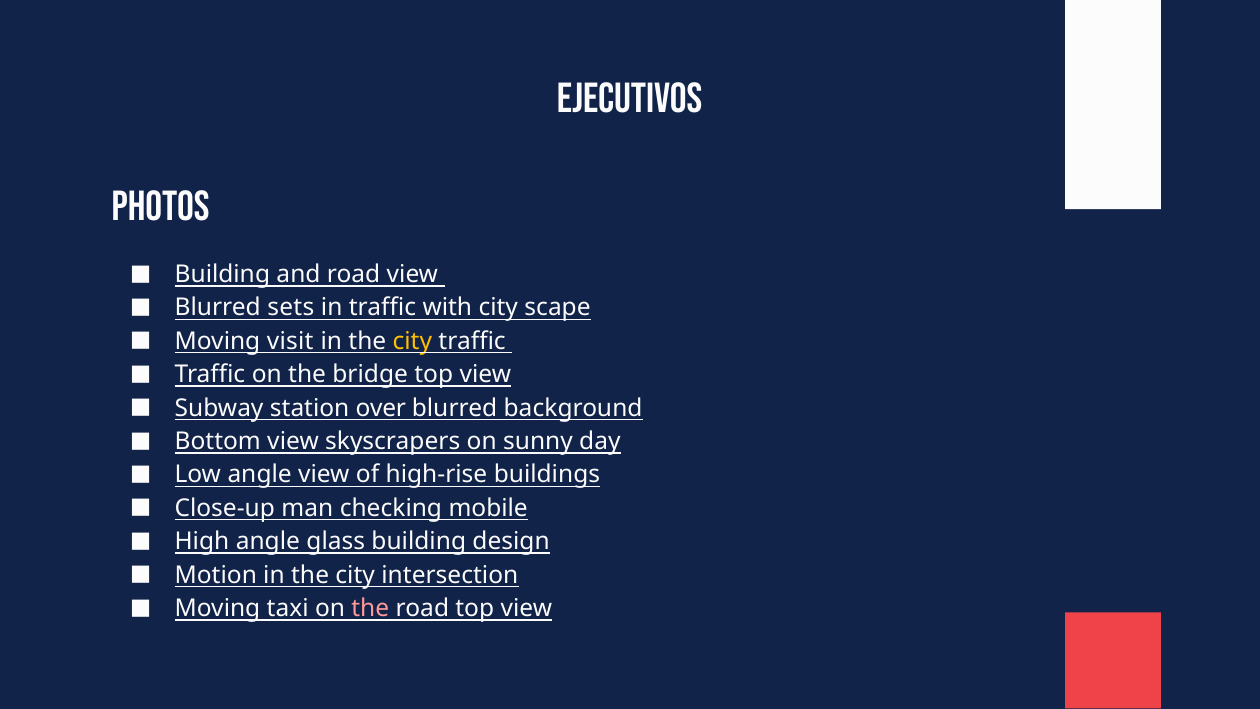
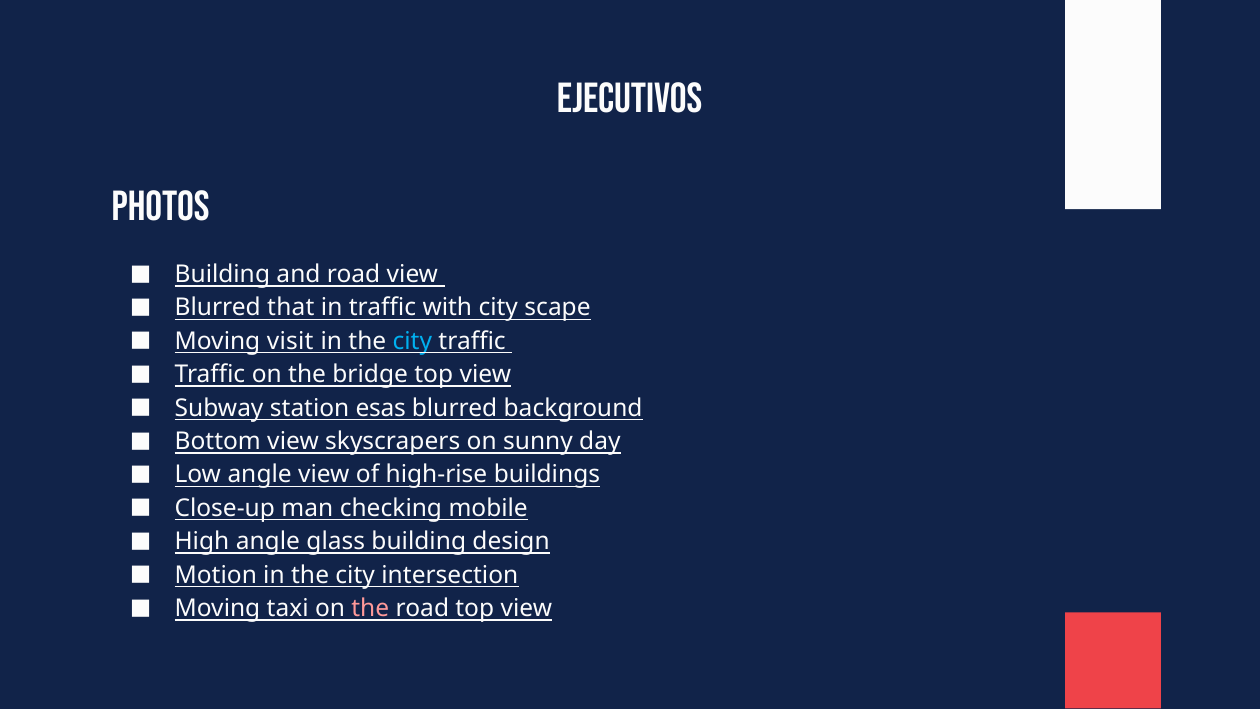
sets: sets -> that (291, 308)
city colour: yellow -> light blue (412, 341)
over: over -> esas (381, 408)
